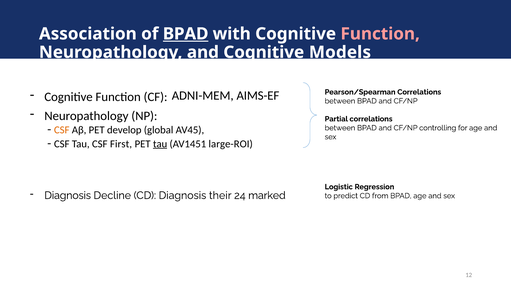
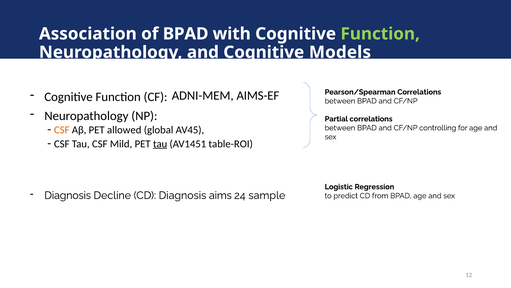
BPAD underline: present -> none (186, 34)
Function colour: pink -> light green (380, 34)
develop: develop -> allowed (124, 130)
First: First -> Mild (121, 144)
large-ROI: large-ROI -> table-ROI (231, 144)
their: their -> aims (220, 195)
marked: marked -> sample (267, 195)
